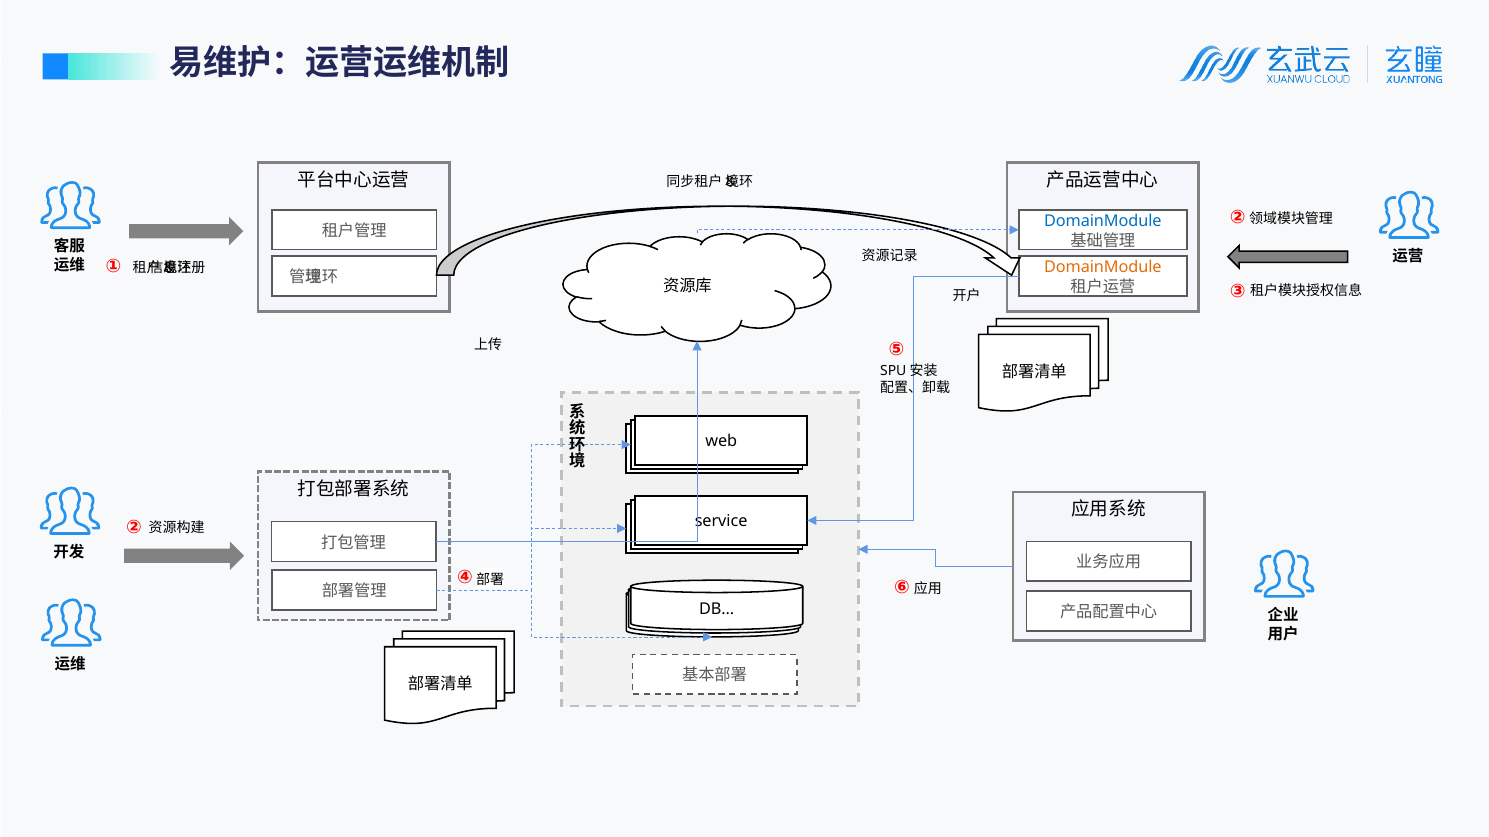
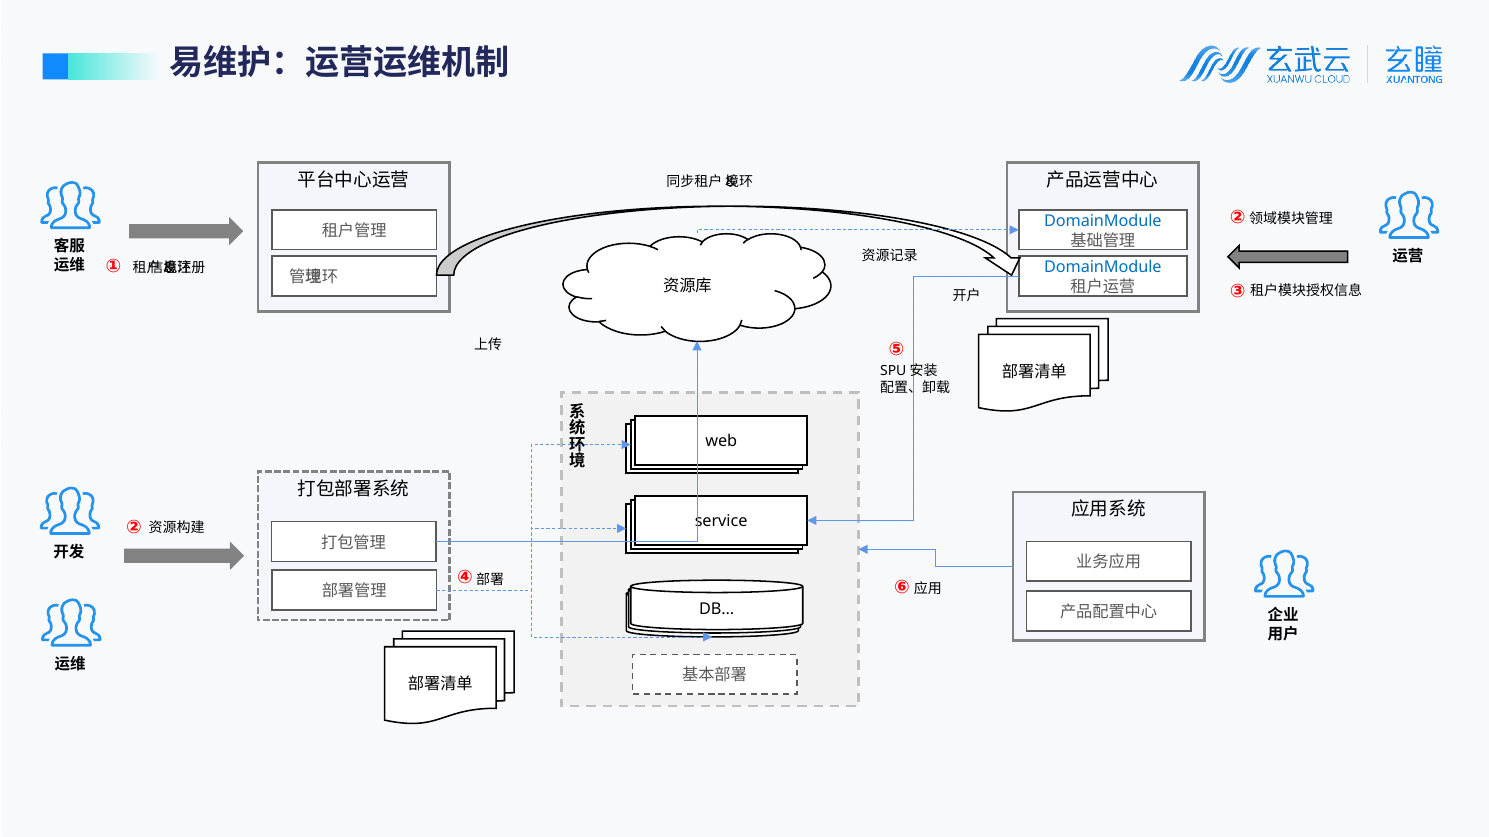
DomainModule colour: orange -> blue (1103, 268)
